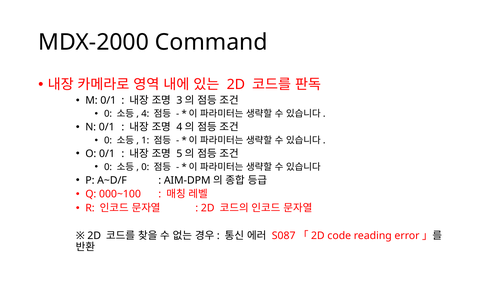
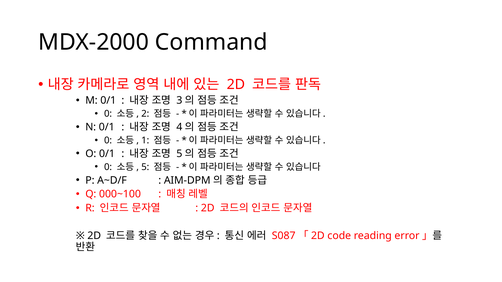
4: 4 -> 2 (145, 114)
0: 0 -> 5 (145, 167)
